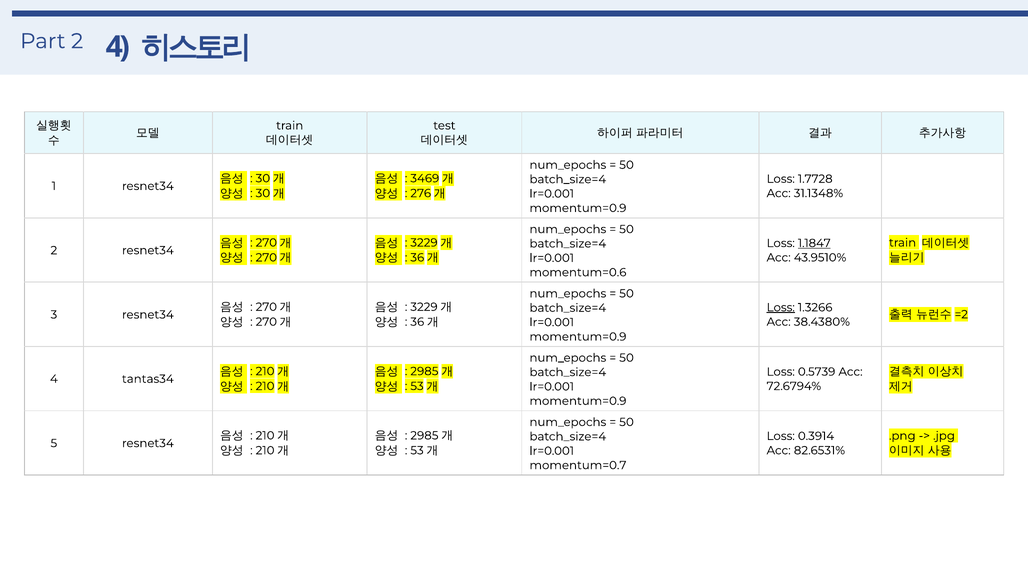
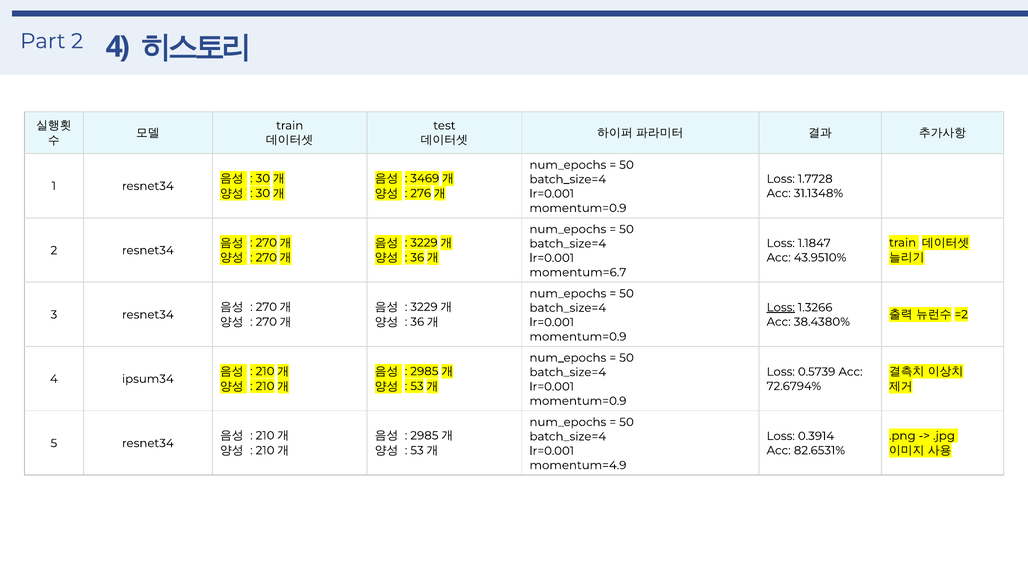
1.1847 underline: present -> none (814, 243)
momentum=0.6: momentum=0.6 -> momentum=6.7 (578, 273)
tantas34: tantas34 -> ipsum34 (148, 379)
momentum=0.7: momentum=0.7 -> momentum=4.9 (578, 465)
